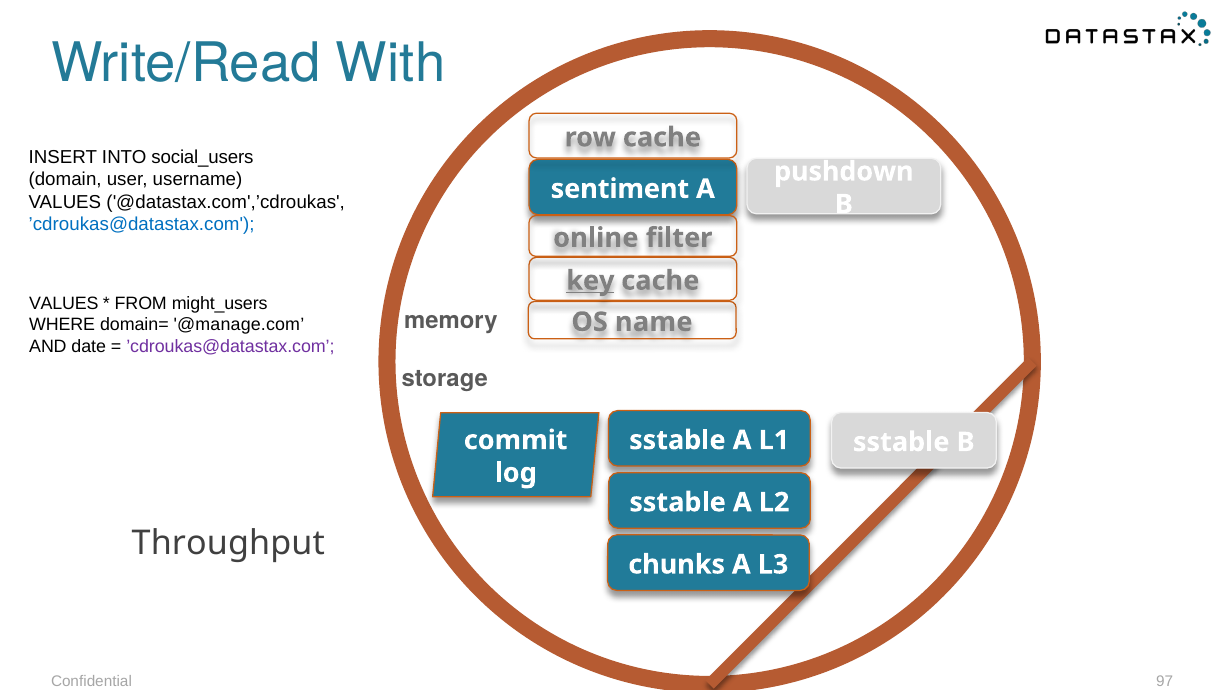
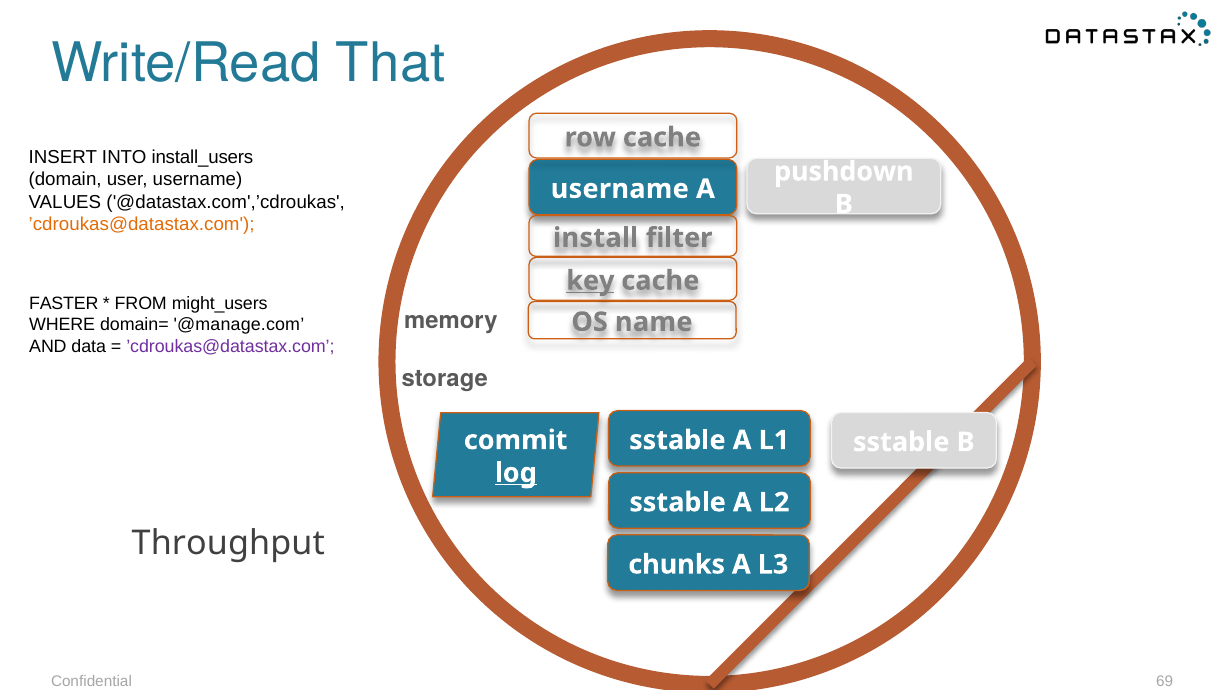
With: With -> That (391, 63)
social_users: social_users -> install_users (202, 157)
sentiment: sentiment -> username (620, 189)
’cdroukas@datastax.com colour: blue -> orange (142, 225)
online: online -> install (596, 238)
VALUES: VALUES -> FASTER (64, 303)
date: date -> data (89, 346)
log underline: none -> present (516, 473)
97: 97 -> 69 (1165, 681)
